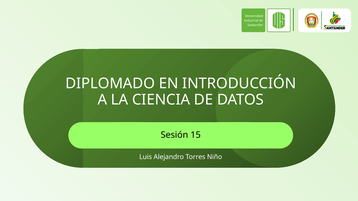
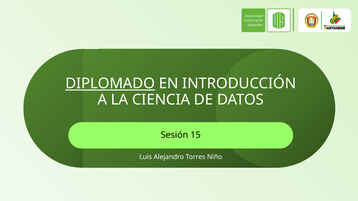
DIPLOMADO underline: none -> present (110, 84)
